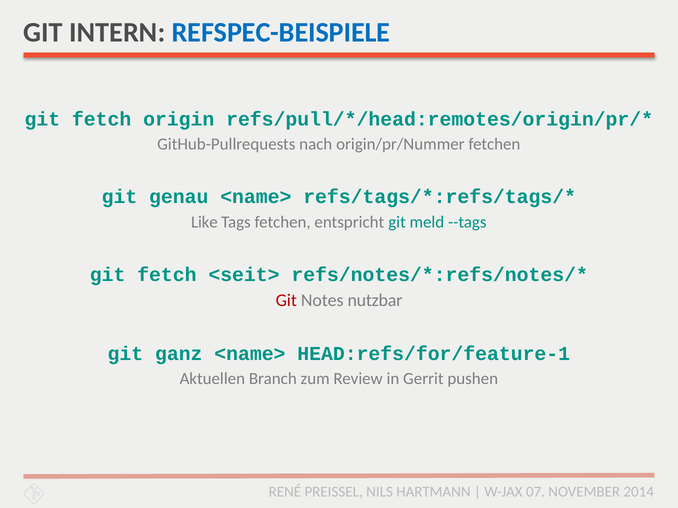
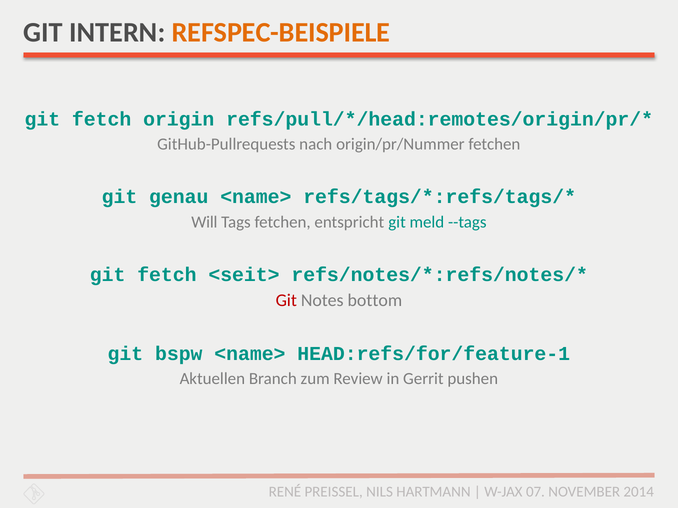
REFSPEC-BEISPIELE colour: blue -> orange (281, 33)
Like: Like -> Will (204, 222)
nutzbar: nutzbar -> bottom (375, 301)
ganz: ganz -> bspw (179, 354)
